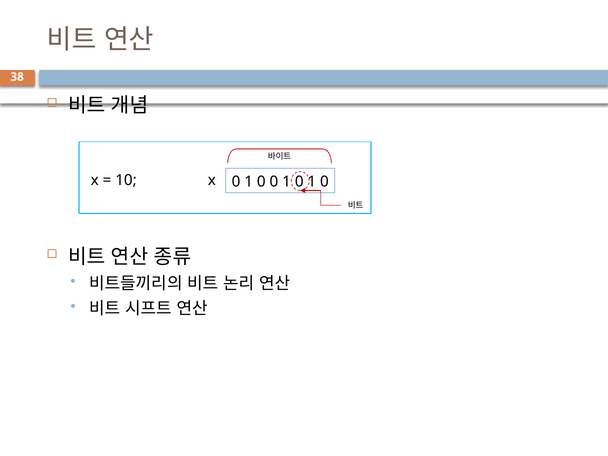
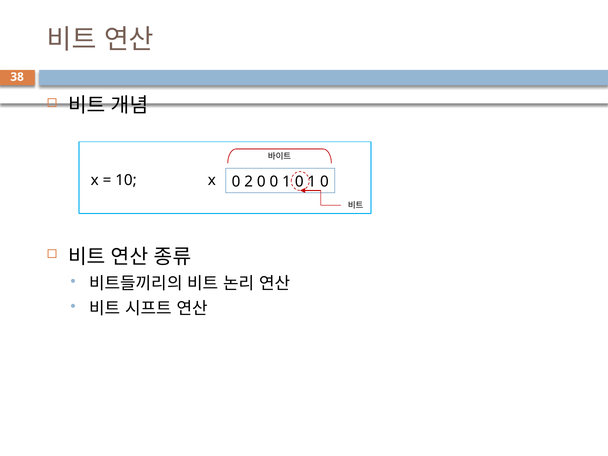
10 0 1: 1 -> 2 (249, 182)
